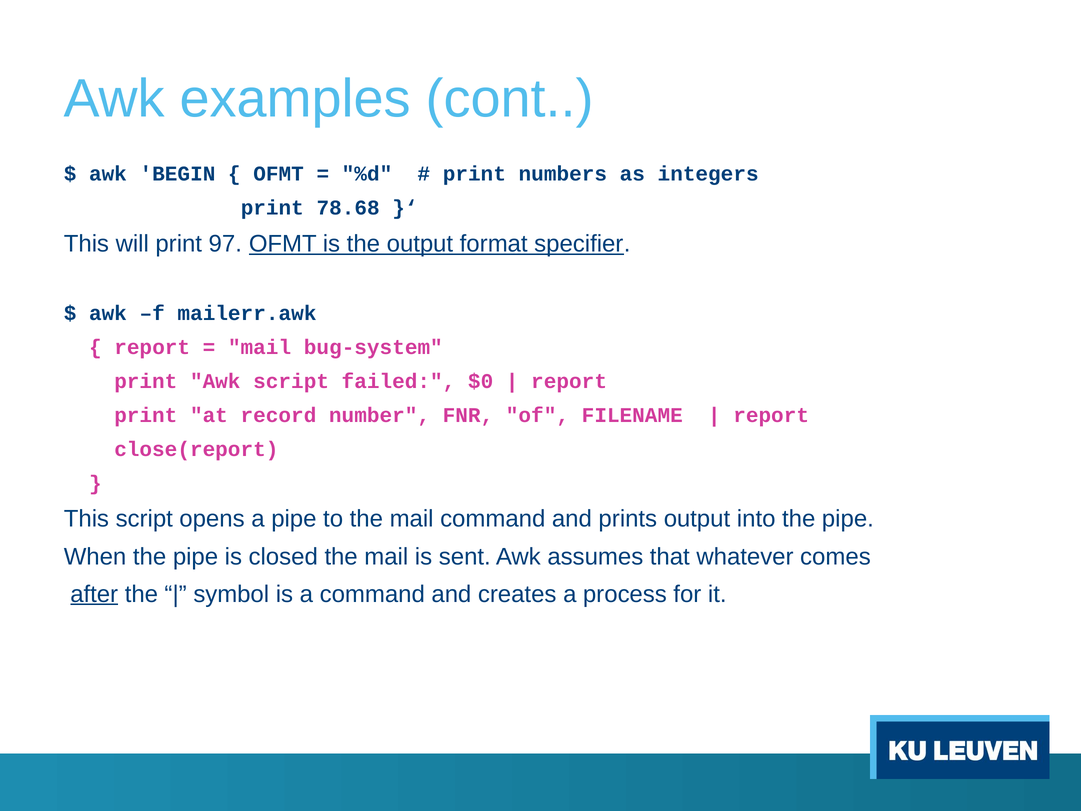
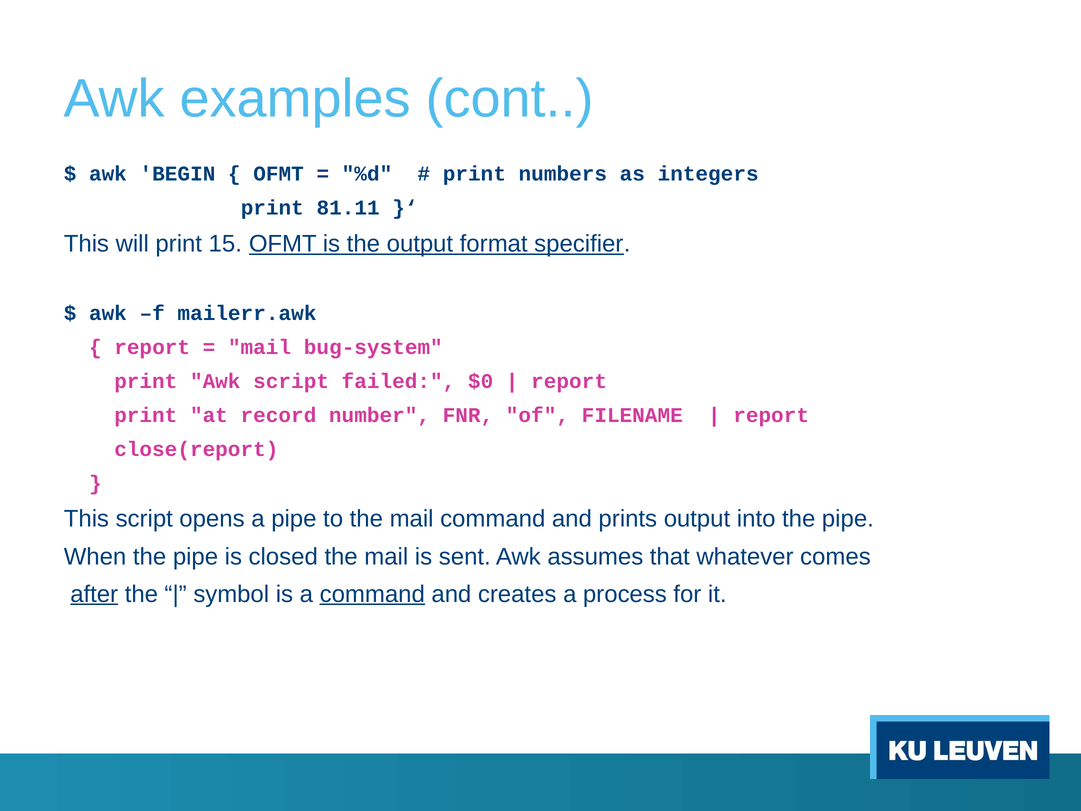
78.68: 78.68 -> 81.11 (348, 208)
97: 97 -> 15 (225, 244)
command underline: none -> present (372, 594)
